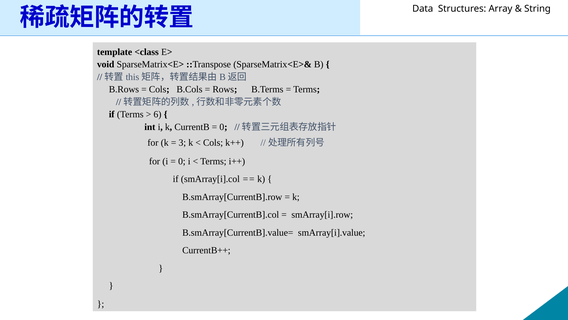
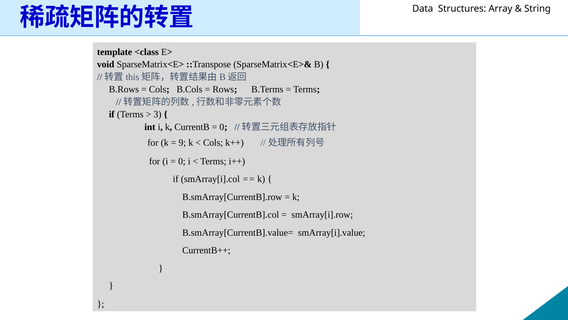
6: 6 -> 3 (157, 114)
3: 3 -> 9 (182, 143)
